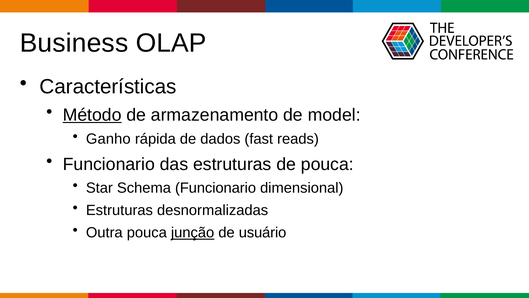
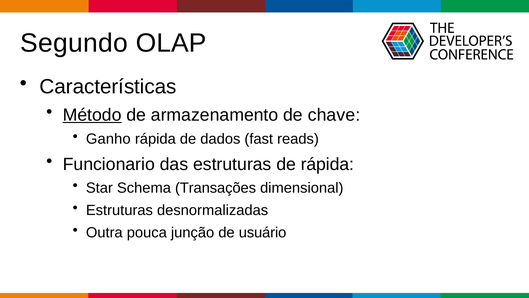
Business: Business -> Segundo (74, 43)
model: model -> chave (334, 115)
de pouca: pouca -> rápida (327, 164)
Schema Funcionario: Funcionario -> Transações (216, 188)
junção underline: present -> none (193, 232)
